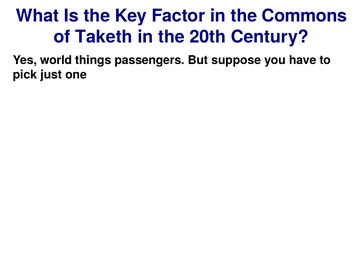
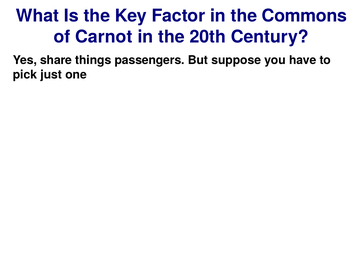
Taketh: Taketh -> Carnot (104, 37)
world: world -> share (56, 60)
